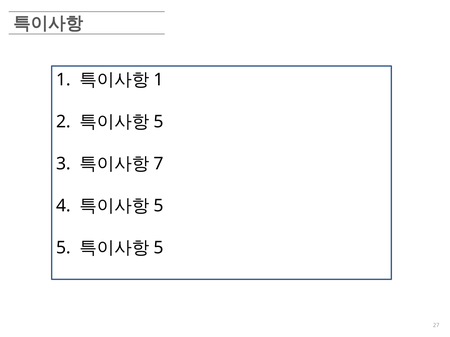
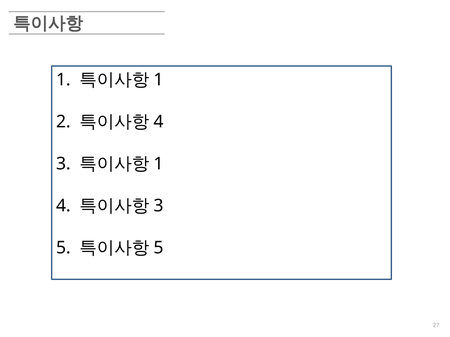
5: 5 -> 4 (159, 122)
7: 7 -> 1 (159, 164)
5: 5 -> 3 (159, 206)
